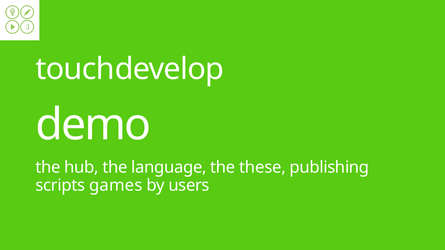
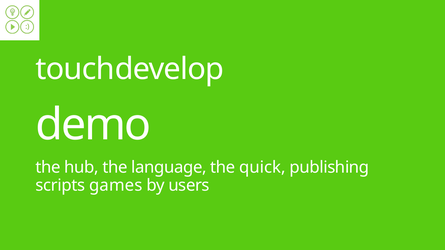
these: these -> quick (262, 167)
